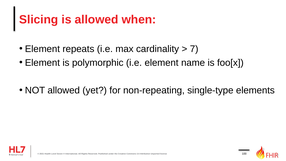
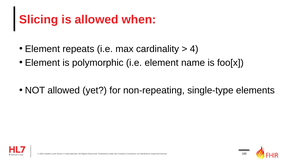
7: 7 -> 4 (194, 49)
